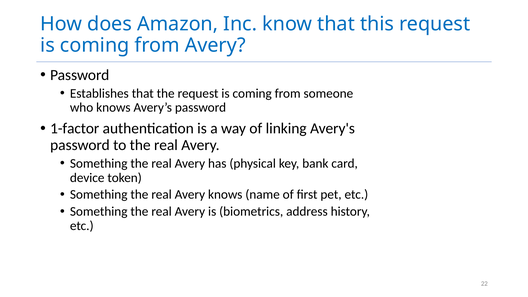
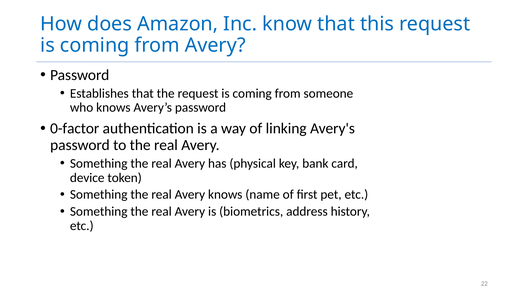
1-factor: 1-factor -> 0-factor (75, 129)
